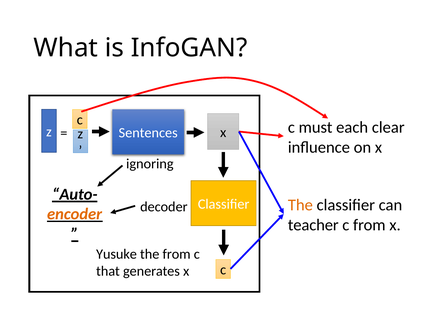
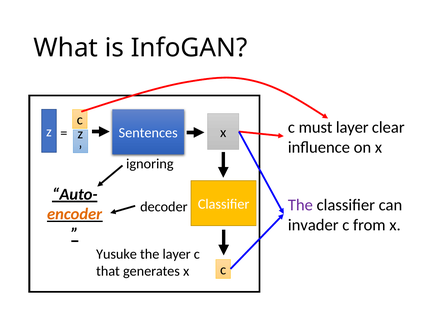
must each: each -> layer (352, 127)
The colour: orange -> purple (300, 205)
teacher: teacher -> invader (313, 225)
the from: from -> layer (177, 254)
